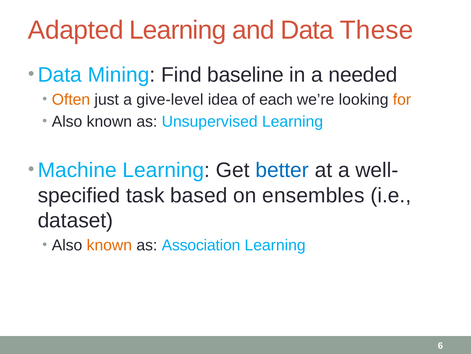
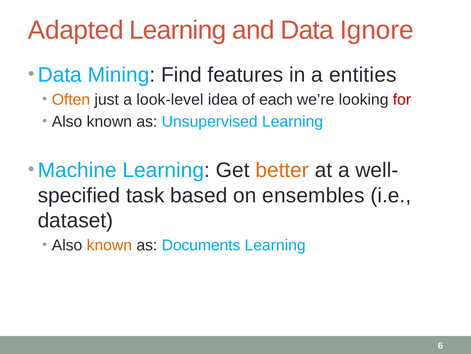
These: These -> Ignore (377, 30)
baseline: baseline -> features (245, 75)
needed: needed -> entities (363, 75)
give-level: give-level -> look-level (170, 99)
for colour: orange -> red (402, 99)
better colour: blue -> orange (282, 170)
Association: Association -> Documents (201, 245)
